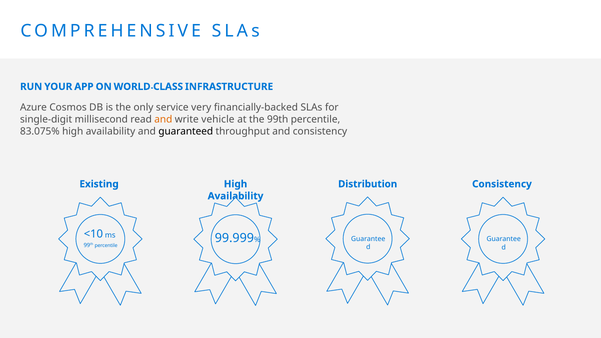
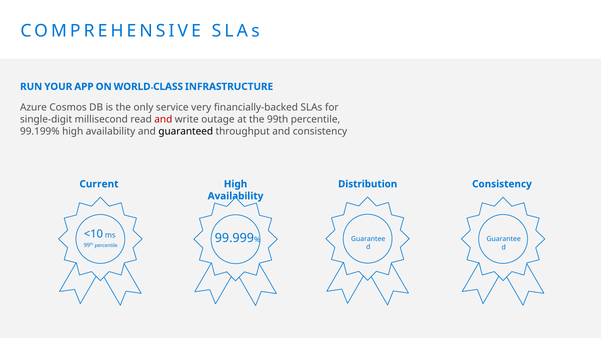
and colour: orange -> red (163, 119)
vehicle: vehicle -> outage (218, 119)
83.075%: 83.075% -> 99.199% (40, 131)
Existing: Existing -> Current (99, 184)
